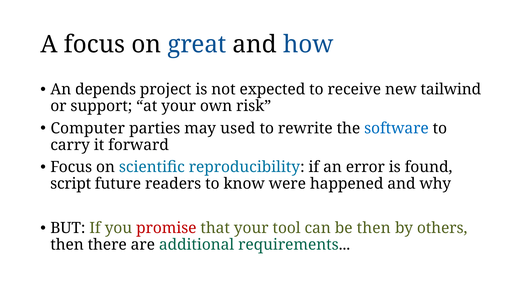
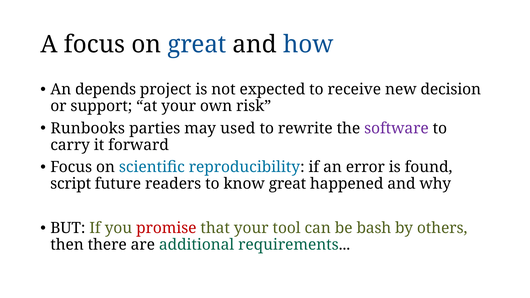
tailwind: tailwind -> decision (451, 90)
Computer: Computer -> Runbooks (88, 128)
software colour: blue -> purple (396, 128)
know were: were -> great (287, 184)
be then: then -> bash (374, 228)
